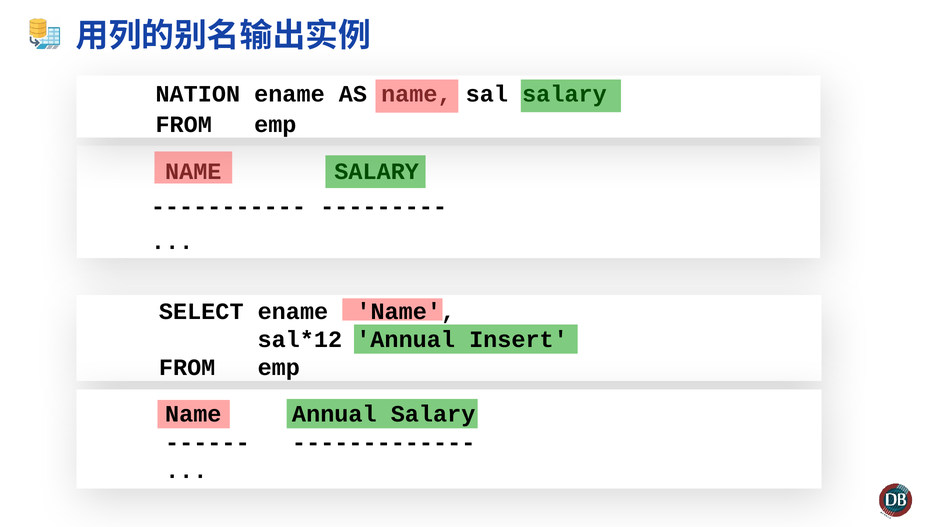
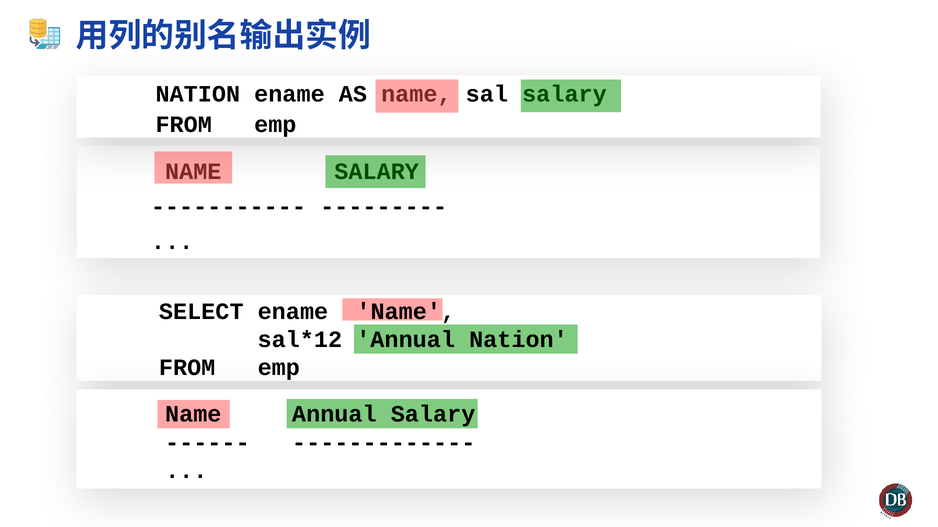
Annual Insert: Insert -> Nation (518, 340)
